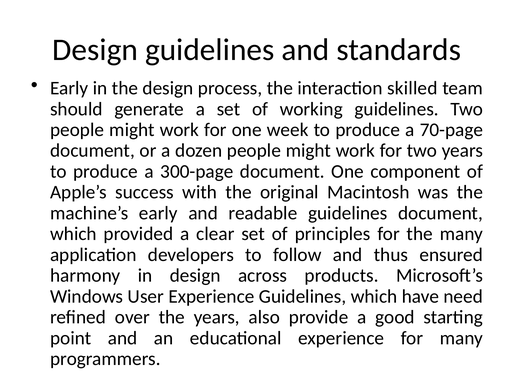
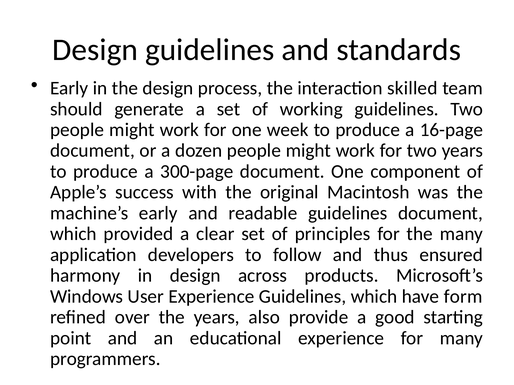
70-page: 70-page -> 16-page (451, 130)
need: need -> form (463, 297)
